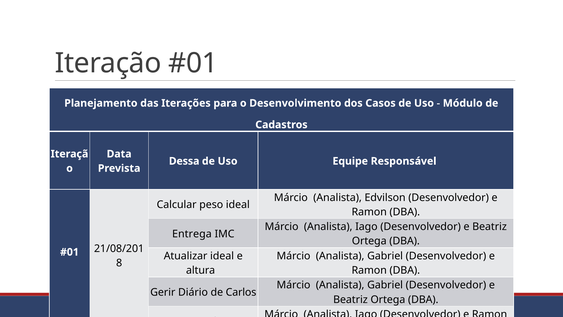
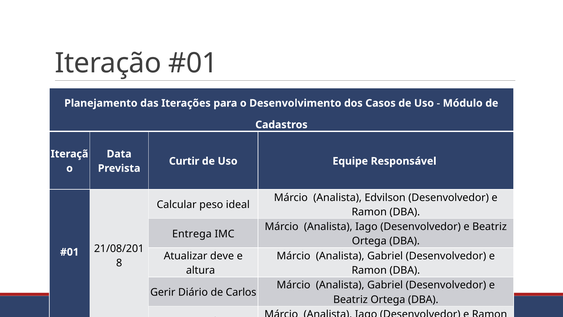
Dessa: Dessa -> Curtir (184, 161)
Atualizar ideal: ideal -> deve (222, 256)
